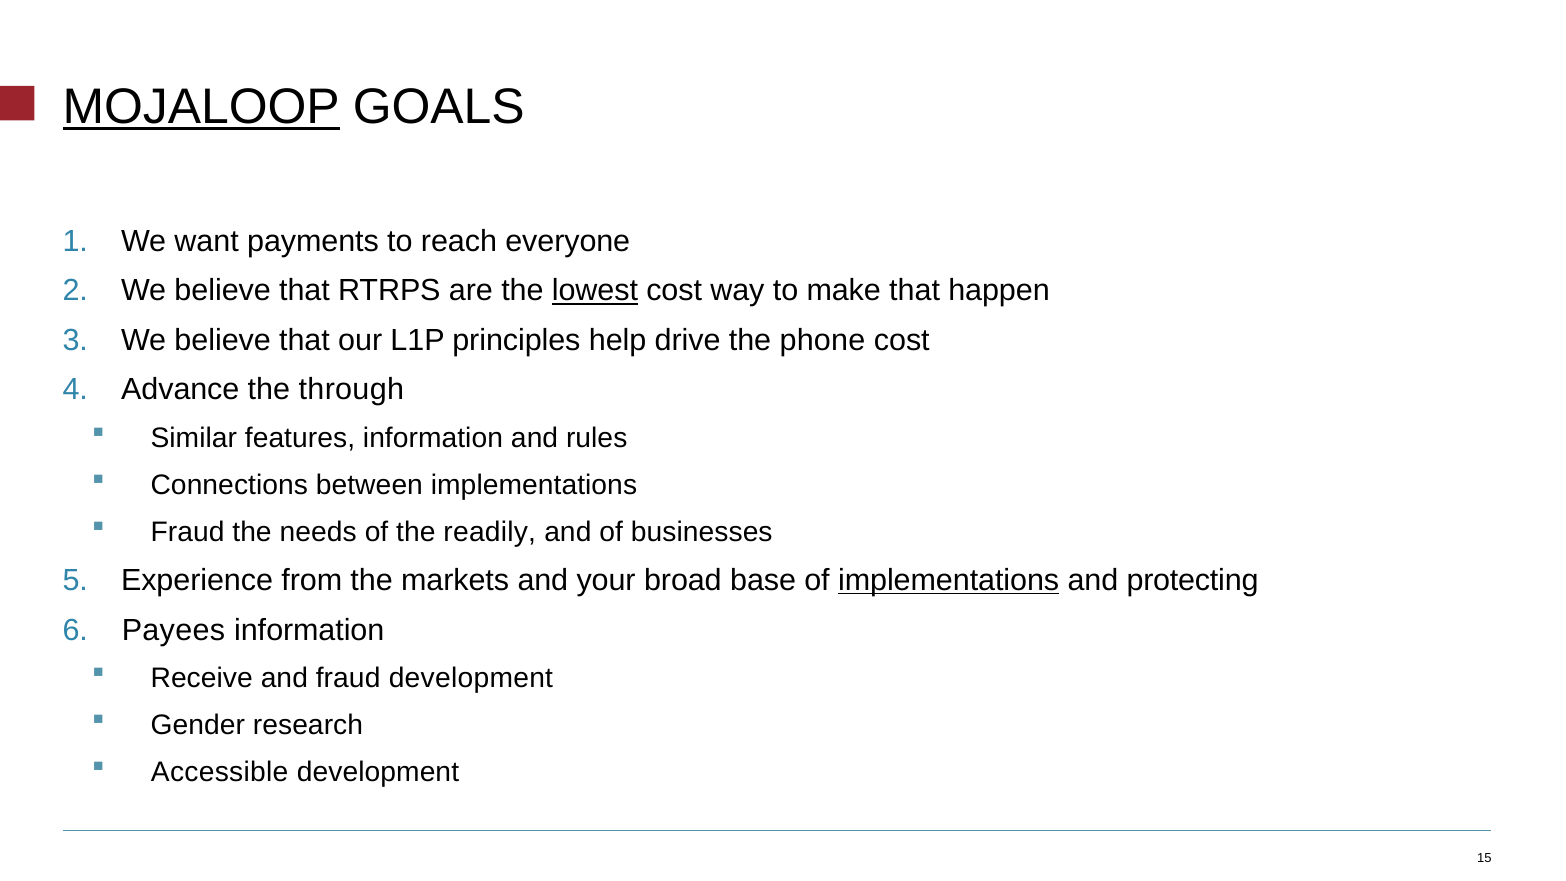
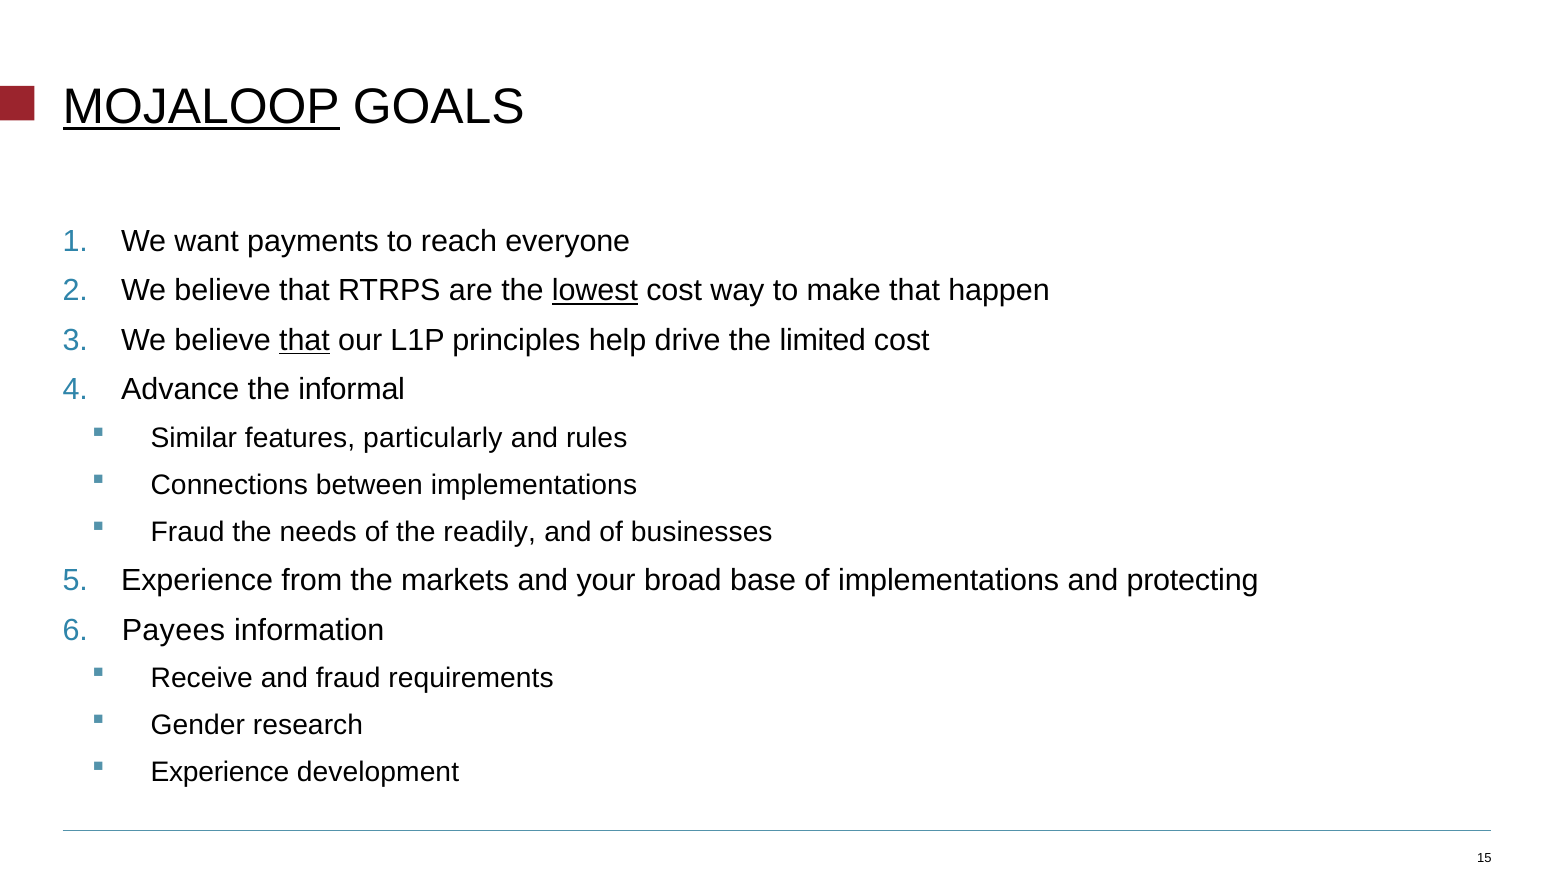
that underline: none -> present (304, 340)
phone: phone -> limited (823, 340)
through: through -> informal (352, 390)
features information: information -> particularly (433, 438)
implementations underline: present -> none (949, 580)
fraud development: development -> requirements (471, 678)
Accessible: Accessible -> Experience (220, 772)
